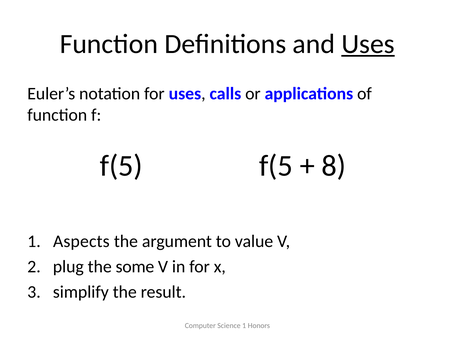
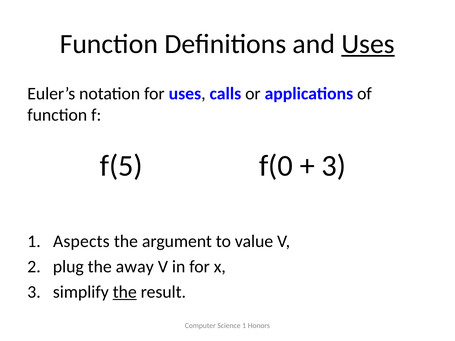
f(5 f(5: f(5 -> f(0 (276, 166)
8: 8 -> 3 (334, 166)
some: some -> away (135, 267)
the underline: none -> present (125, 292)
